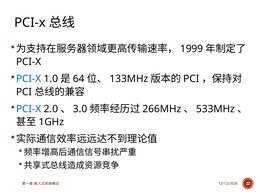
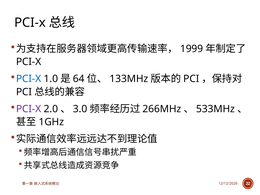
PCI-X colour: blue -> purple (29, 109)
